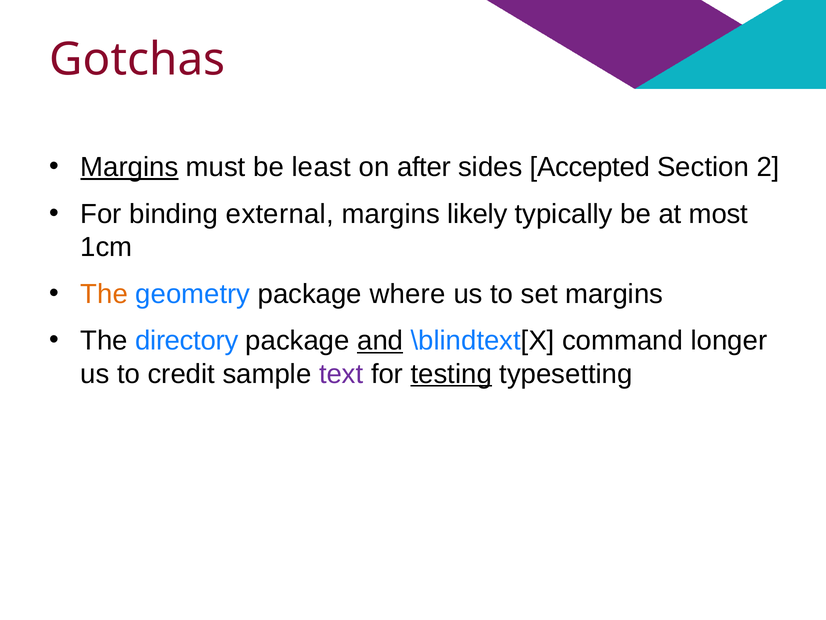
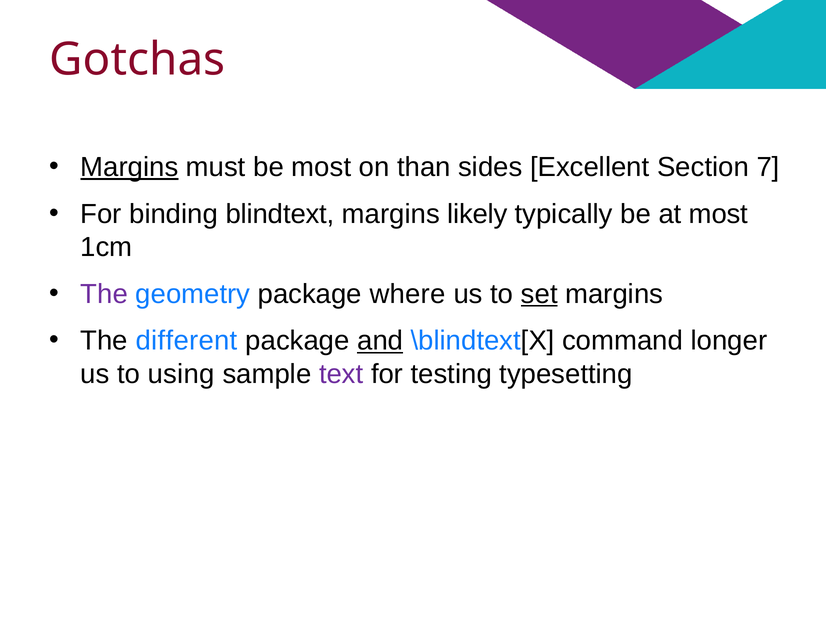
be least: least -> most (321, 167)
after: after -> than (424, 167)
Accepted: Accepted -> Excellent (590, 167)
2: 2 -> 7 (768, 167)
external: external -> blindtext (280, 214)
The colour: orange -> purple (104, 294)
set underline: none -> present (539, 294)
directory: directory -> different (187, 341)
credit: credit -> using (181, 374)
testing underline: present -> none (451, 374)
